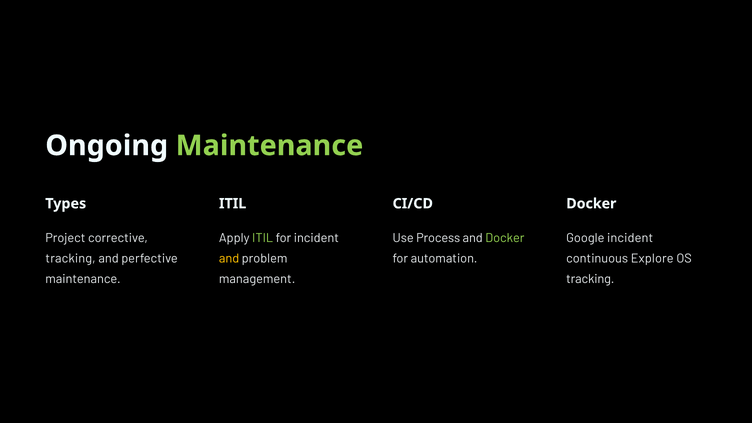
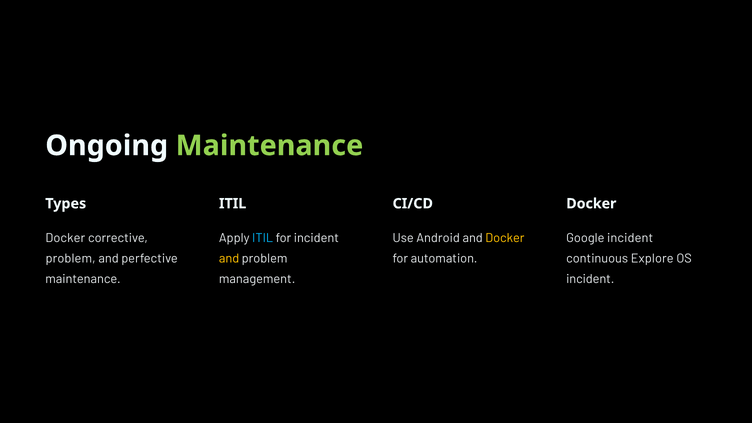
Project: Project -> Docker (65, 238)
ITIL colour: light green -> light blue (263, 238)
Process: Process -> Android (438, 238)
Docker colour: light green -> yellow (505, 238)
tracking: tracking -> problem (71, 259)
tracking: tracking -> incident (590, 279)
